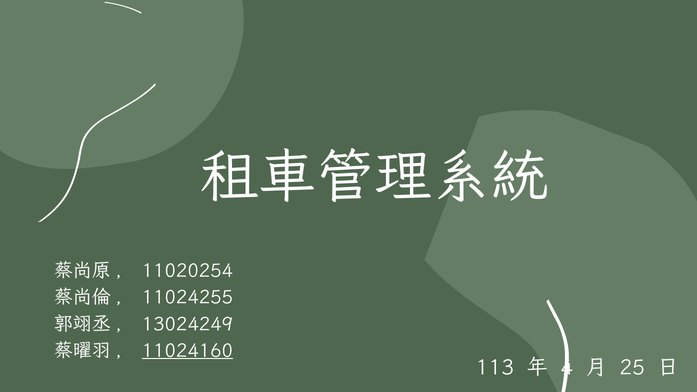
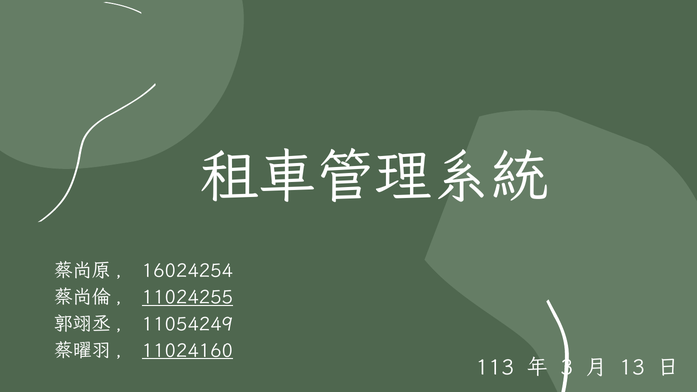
11020254: 11020254 -> 16024254 (187, 271)
11024255 underline: none -> present (187, 297)
13024249: 13024249 -> 11054249 (187, 324)
4: 4 -> 3 (567, 367)
25: 25 -> 13 (632, 367)
